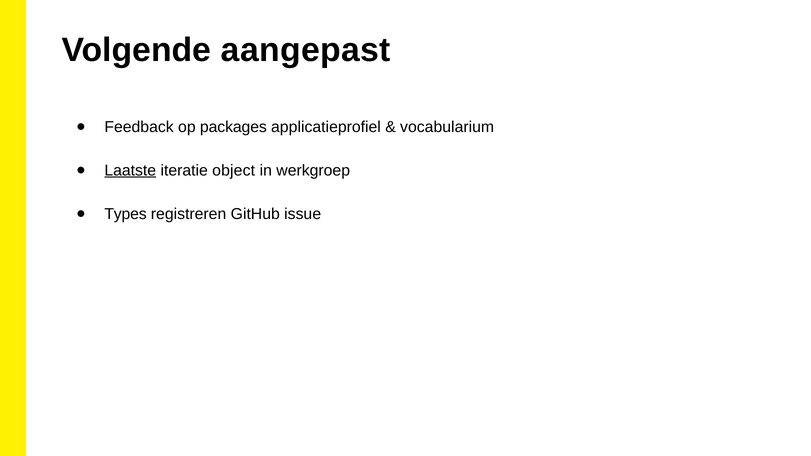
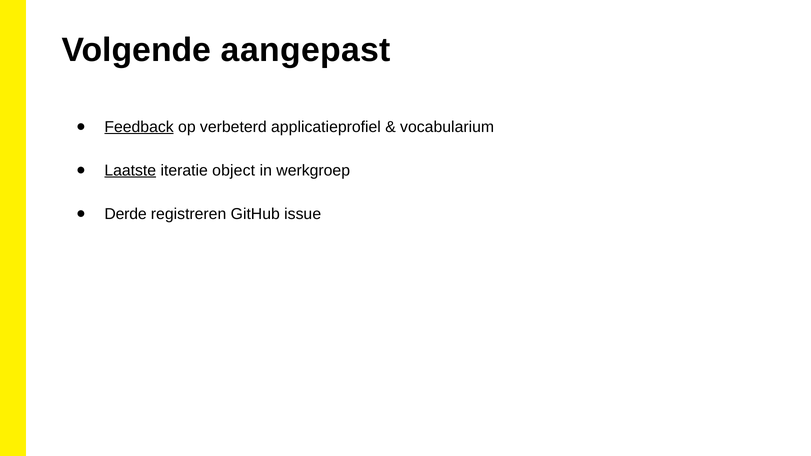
Feedback underline: none -> present (139, 127)
packages: packages -> verbeterd (233, 127)
Types: Types -> Derde (126, 214)
